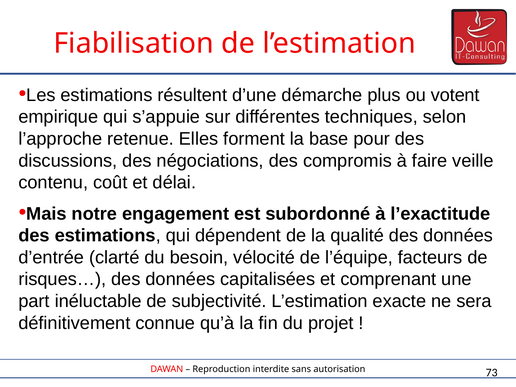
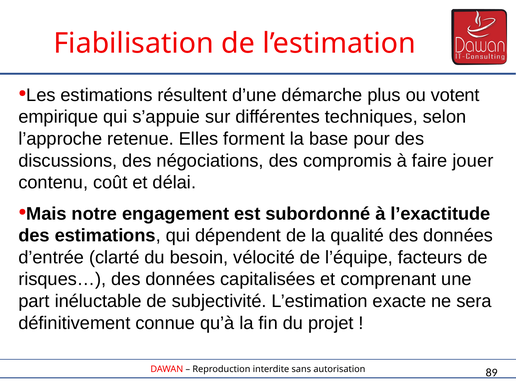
veille: veille -> jouer (473, 161)
73: 73 -> 89 (492, 373)
